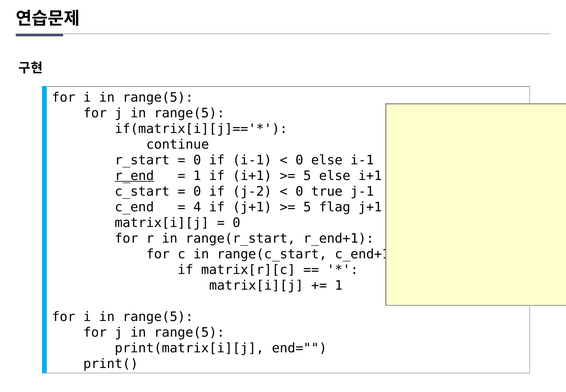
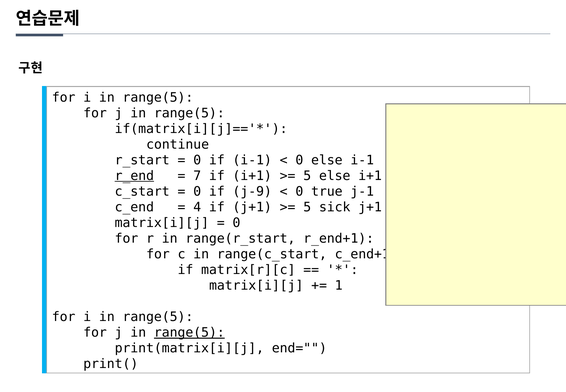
1: 1 -> 7 (197, 176)
j-2: j-2 -> j-9 (252, 191)
flag: flag -> sick (335, 207)
range(5 underline: none -> present (189, 332)
